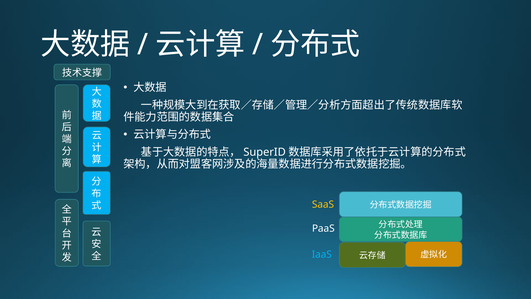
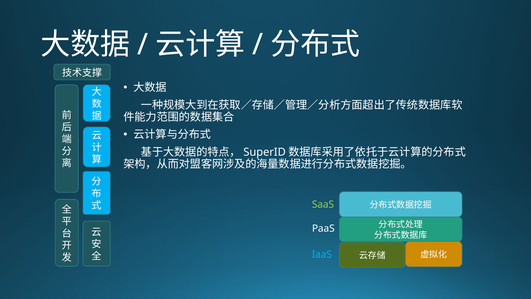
SaaS colour: yellow -> light green (323, 204)
